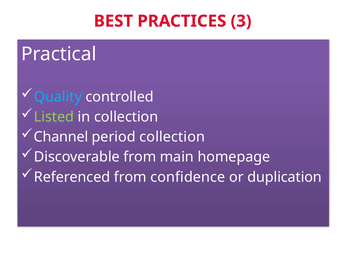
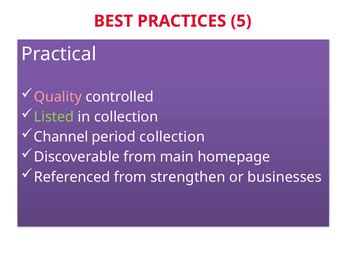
3: 3 -> 5 (241, 21)
Quality colour: light blue -> pink (58, 97)
confidence: confidence -> strengthen (188, 177)
duplication: duplication -> businesses (285, 177)
